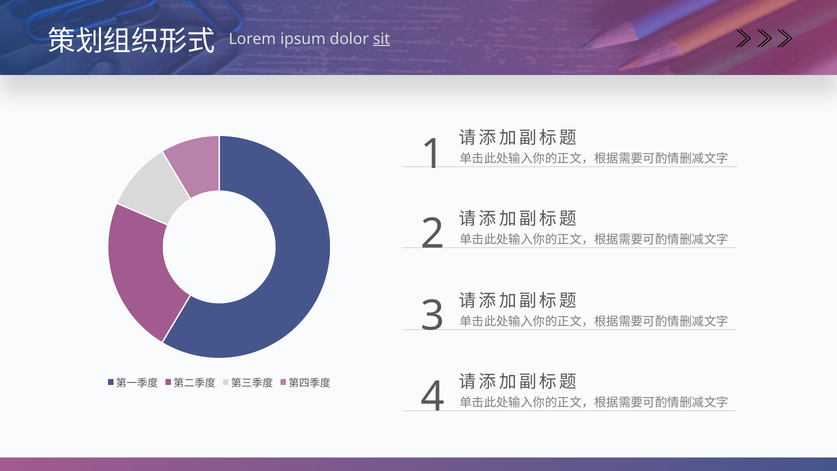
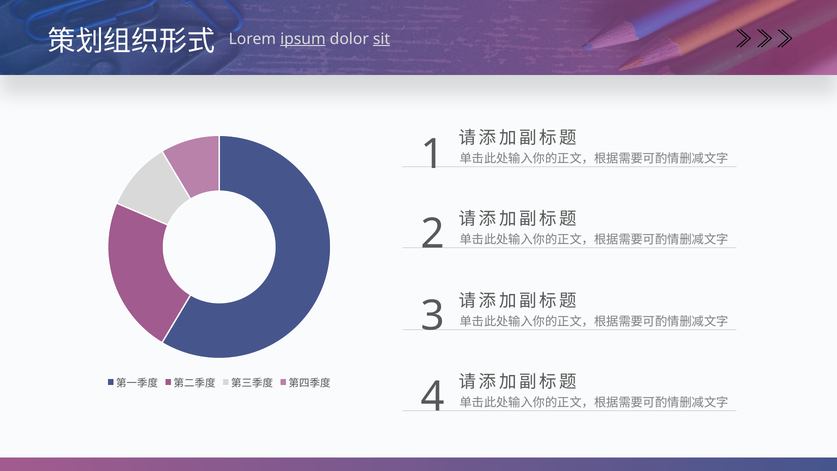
ipsum underline: none -> present (303, 39)
